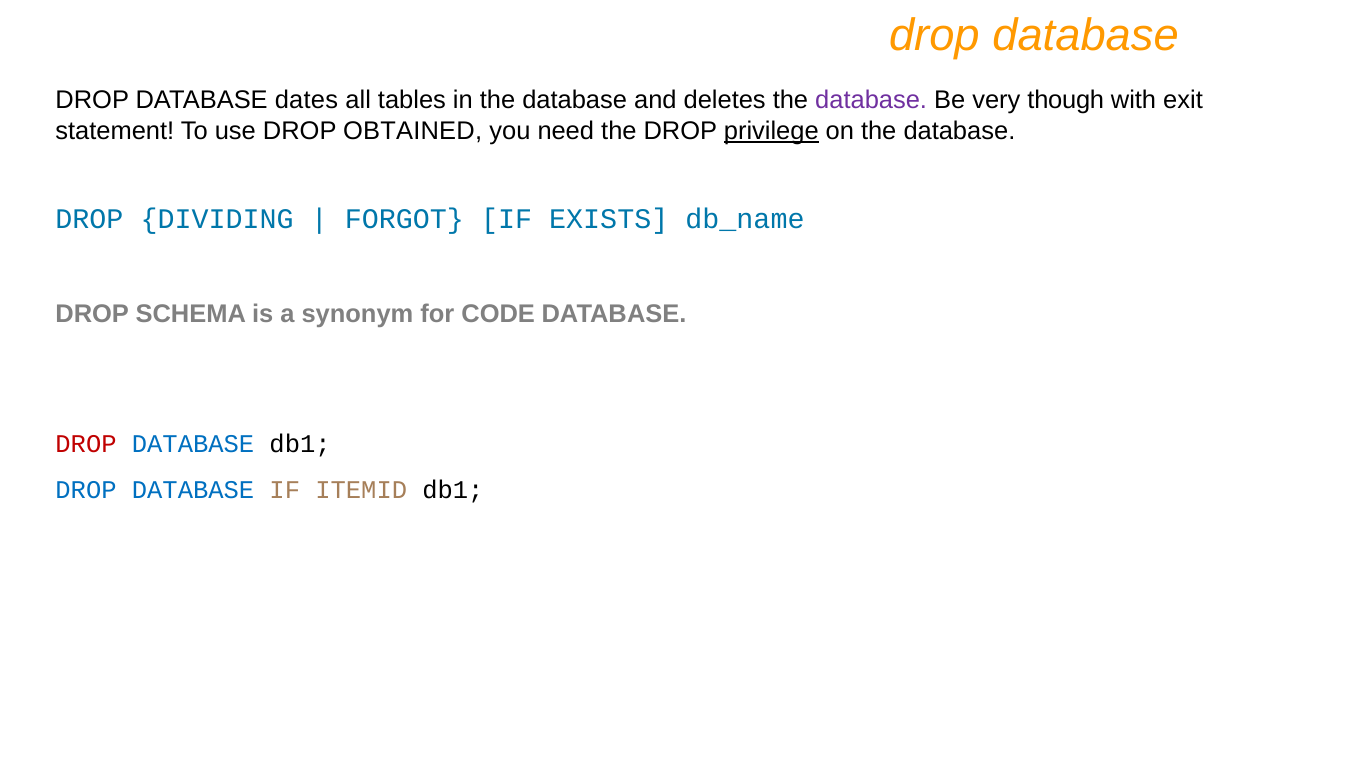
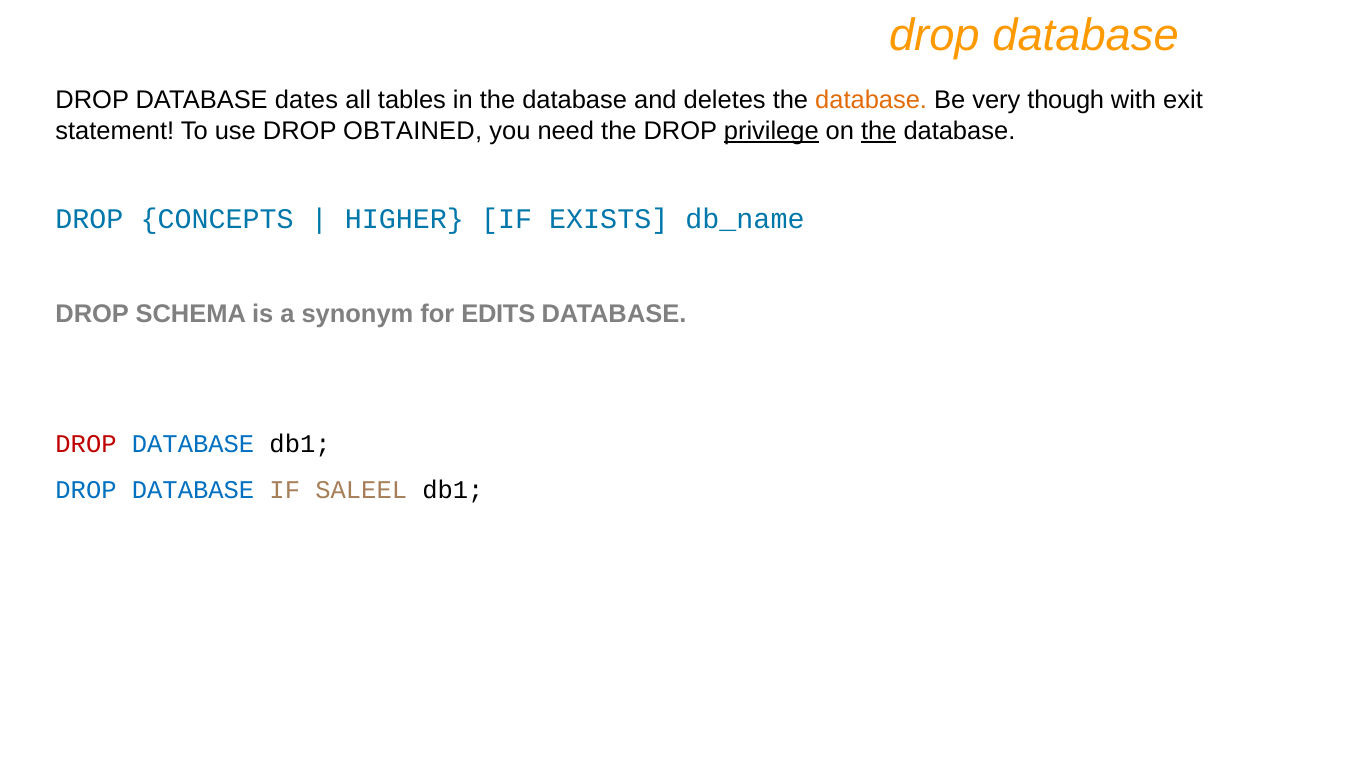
database colour: purple -> orange (871, 100)
the underline: none -> present (879, 131)
DIVIDING: DIVIDING -> CONCEPTS (217, 219)
FORGOT: FORGOT -> HIGHER (404, 219)
CODE: CODE -> EDITS (498, 314)
ITEMID: ITEMID -> SALEEL (361, 489)
